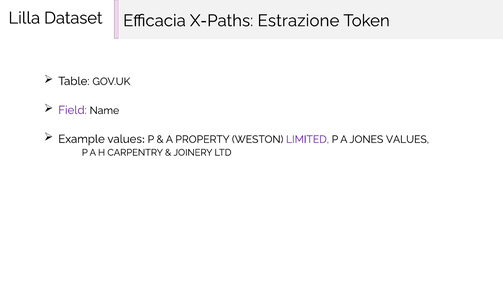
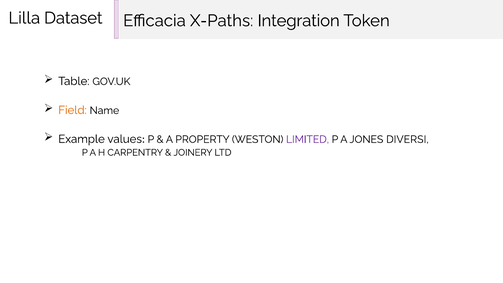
Estrazione: Estrazione -> Integration (299, 21)
Field colour: purple -> orange (73, 110)
JONES VALUES: VALUES -> DIVERSI (407, 139)
